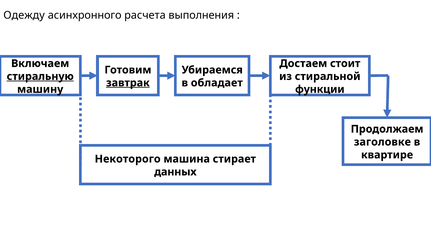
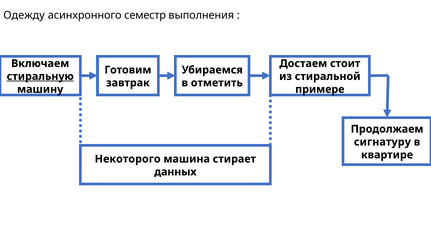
расчета: расчета -> семестр (145, 15)
завтрак underline: present -> none (128, 83)
обладает: обладает -> отметить (217, 83)
функции: функции -> примере (320, 89)
заголовке: заголовке -> сигнатуру (382, 142)
